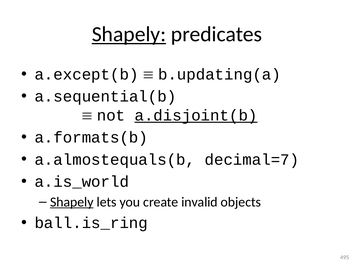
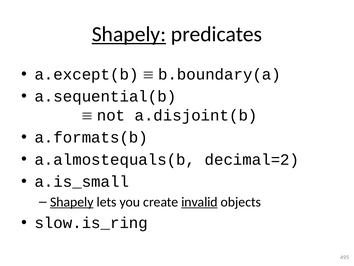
b.updating(a: b.updating(a -> b.boundary(a (219, 74)
a.disjoint(b underline: present -> none (196, 115)
decimal=7: decimal=7 -> decimal=2 (252, 159)
a.is_world: a.is_world -> a.is_small (82, 181)
invalid underline: none -> present (200, 202)
ball.is_ring: ball.is_ring -> slow.is_ring (91, 223)
